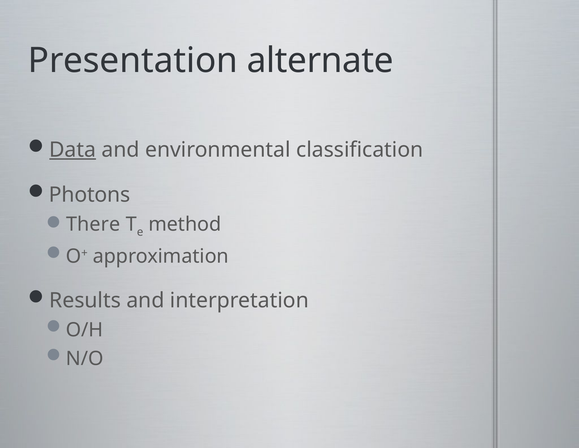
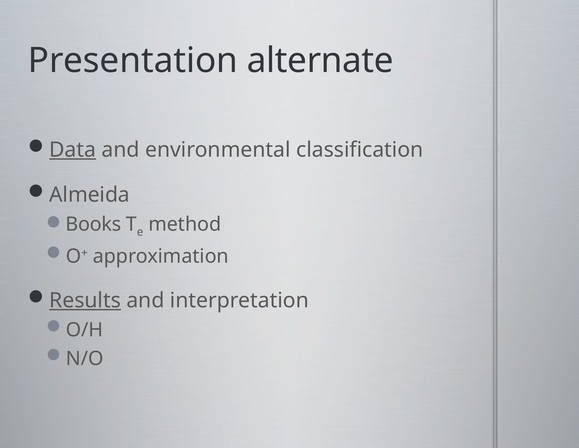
Photons: Photons -> Almeida (90, 195)
There: There -> Books (93, 224)
Results underline: none -> present (85, 300)
